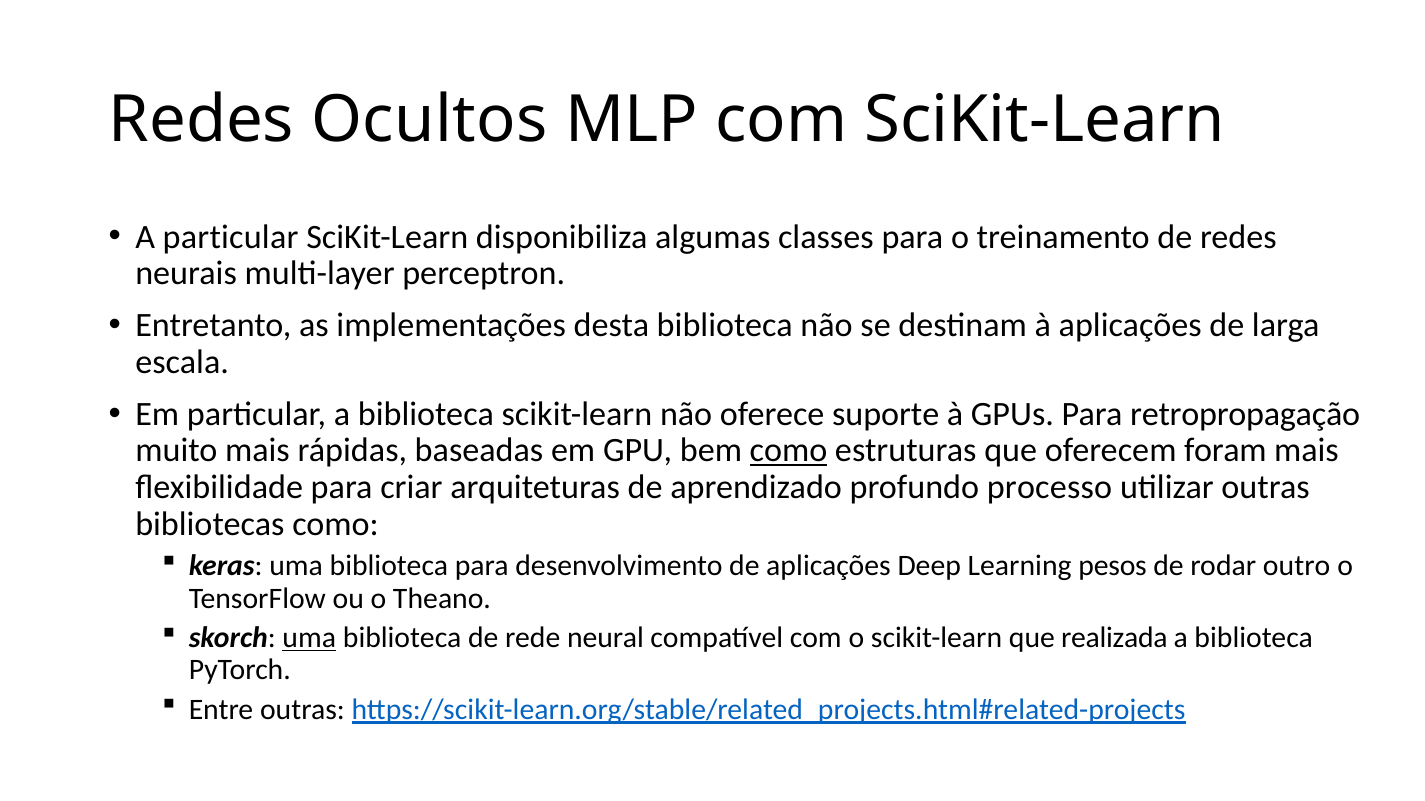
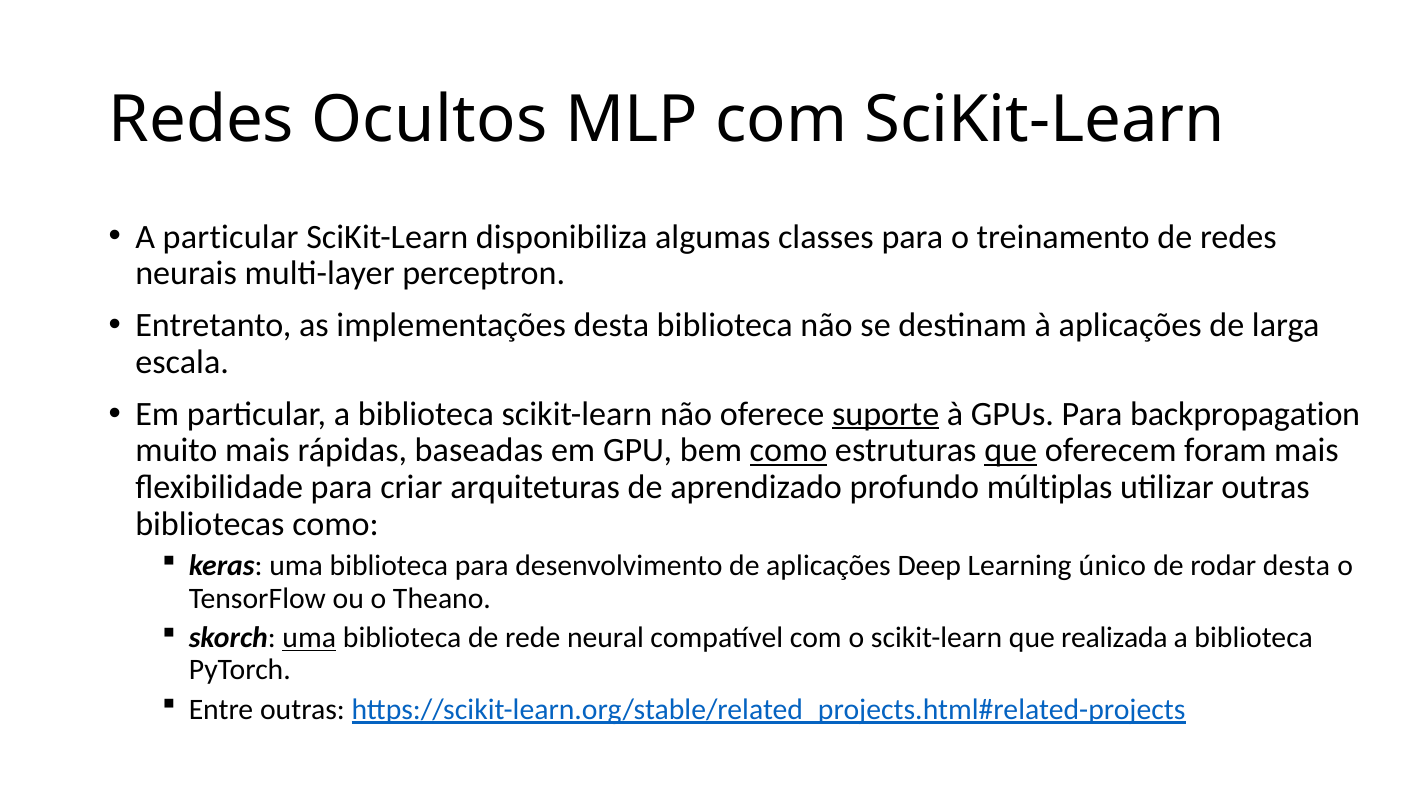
suporte underline: none -> present (886, 414)
retropropagação: retropropagação -> backpropagation (1245, 414)
que underline: none -> present (1011, 451)
processo: processo -> múltiplas (1050, 488)
pesos: pesos -> único (1112, 567)
rodar outro: outro -> desta (1297, 567)
